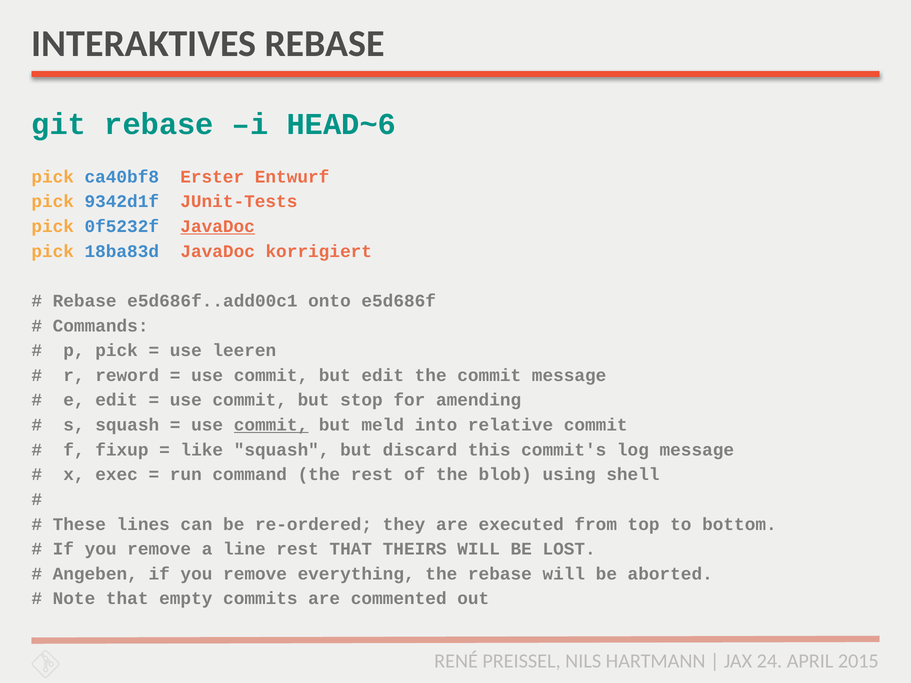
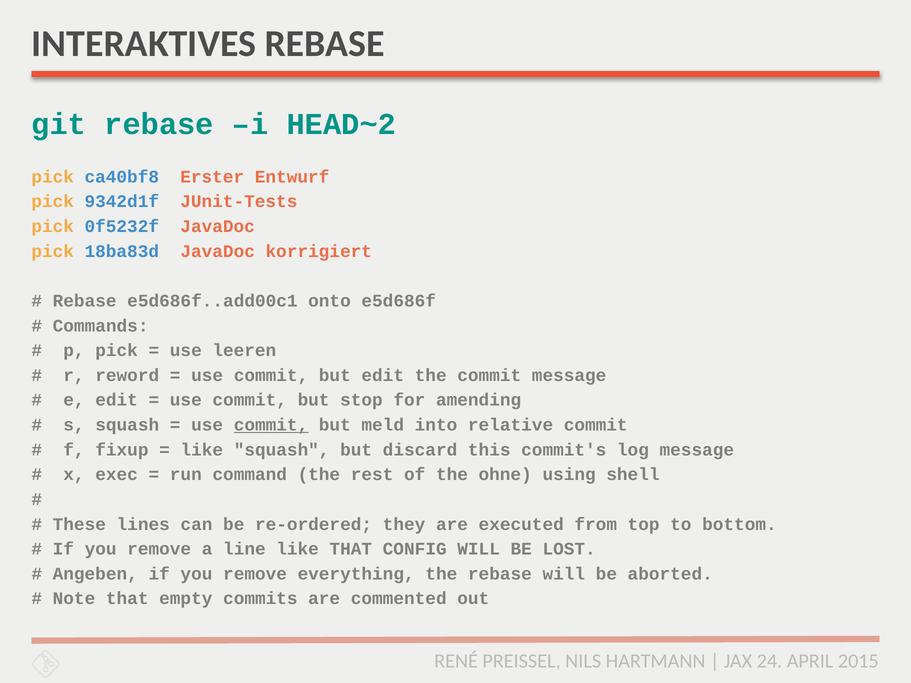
HEAD~6: HEAD~6 -> HEAD~2 (341, 124)
JavaDoc underline: present -> none (218, 227)
blob: blob -> ohne (505, 475)
line rest: rest -> like (298, 549)
THEIRS: THEIRS -> CONFIG (415, 549)
